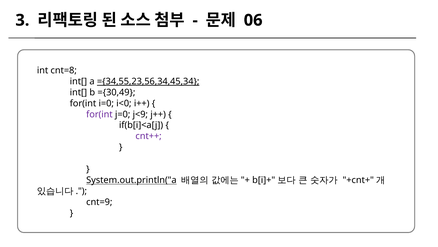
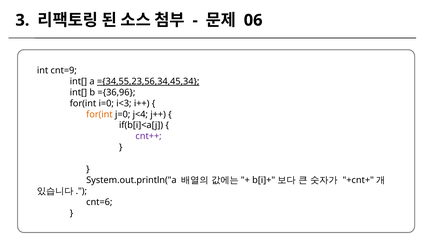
cnt=8: cnt=8 -> cnt=9 (64, 70)
={30,49: ={30,49 -> ={36,96 (116, 92)
i<0: i<0 -> i<3 (124, 103)
for(int colour: purple -> orange (99, 114)
j<9: j<9 -> j<4 (140, 114)
System.out.println("a underline: present -> none (131, 180)
cnt=9: cnt=9 -> cnt=6 (99, 202)
